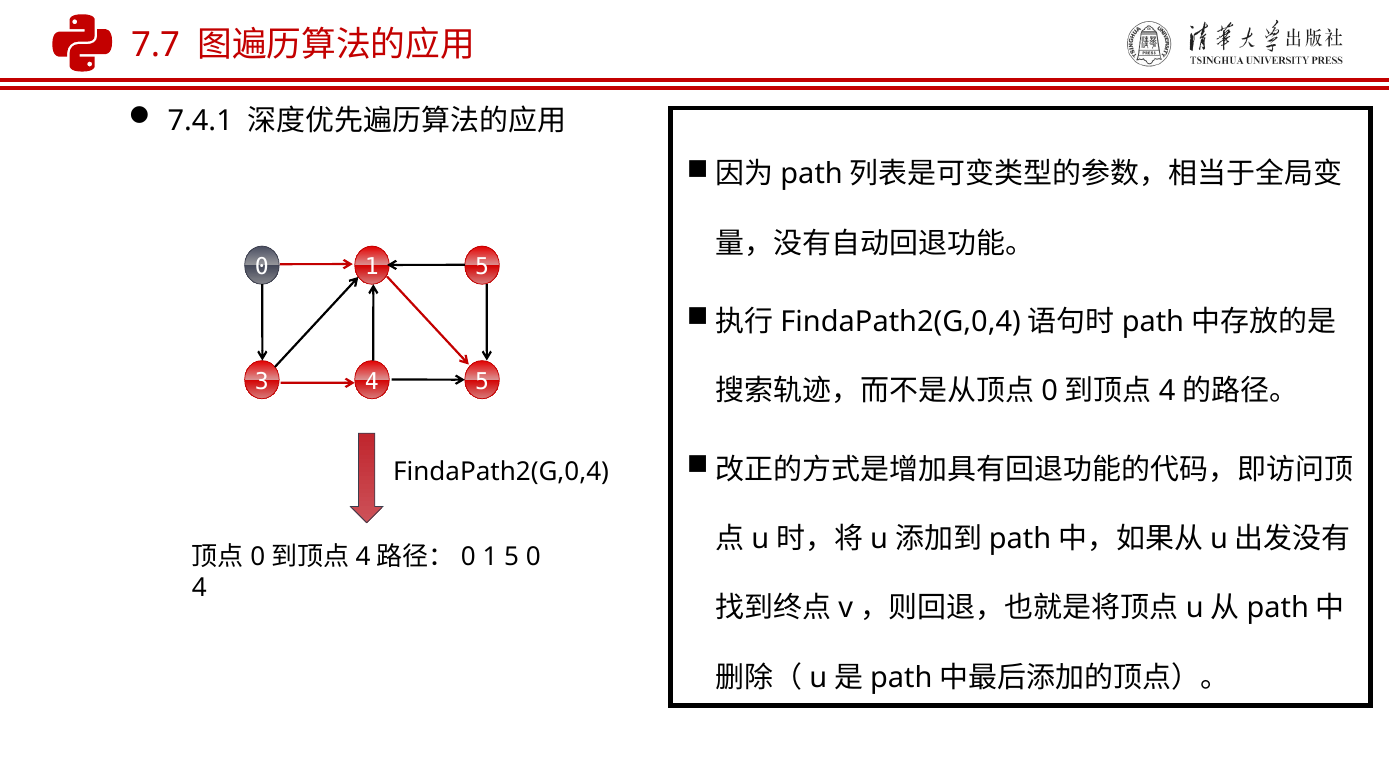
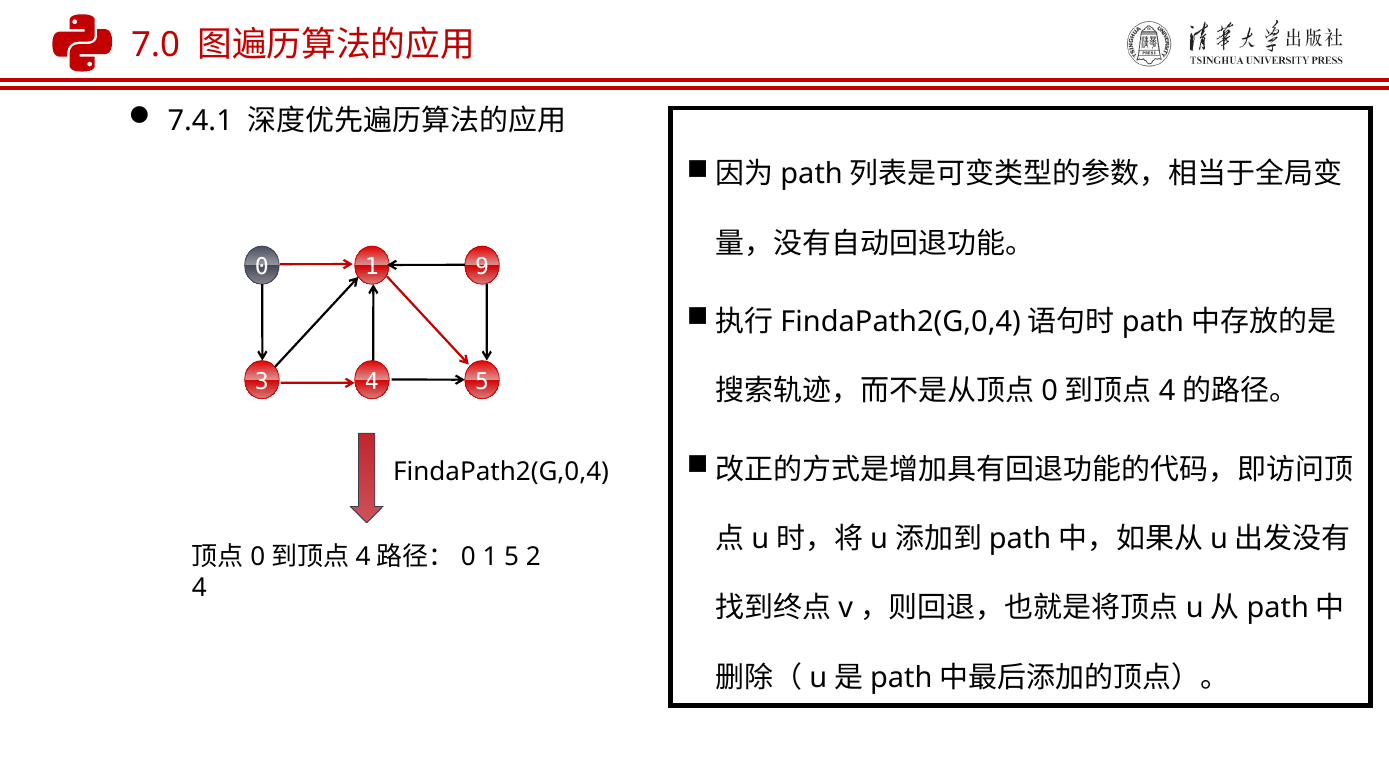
7.7: 7.7 -> 7.0 (156, 45)
5: 5 -> 9 (482, 267)
5 0: 0 -> 2 (533, 557)
